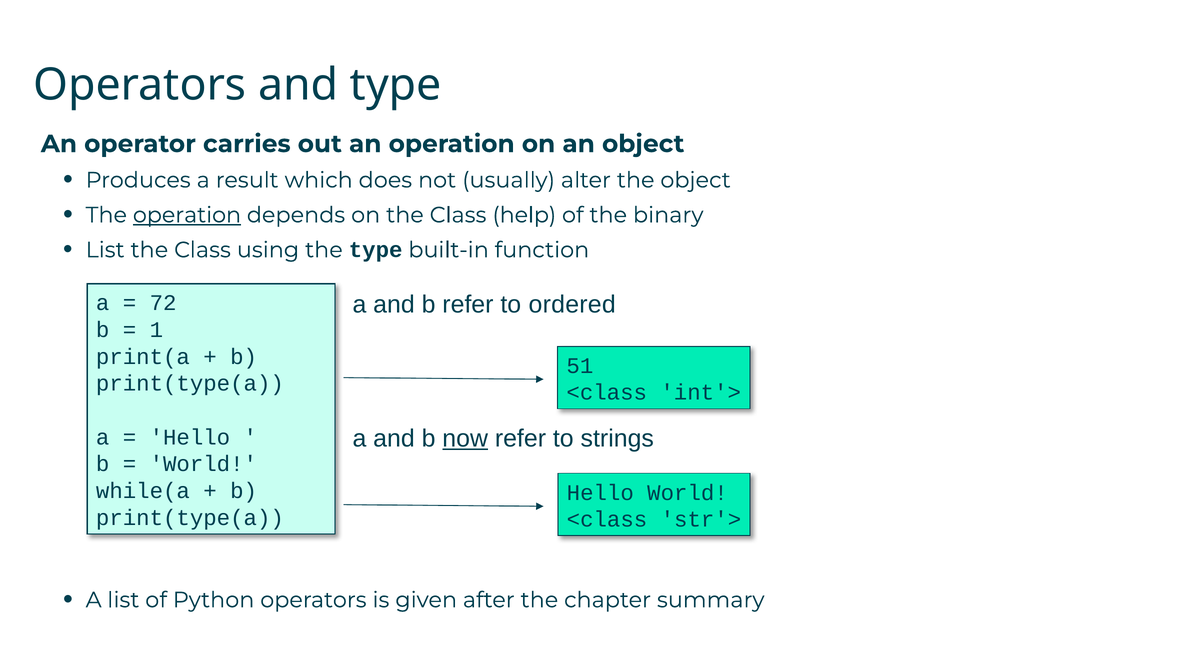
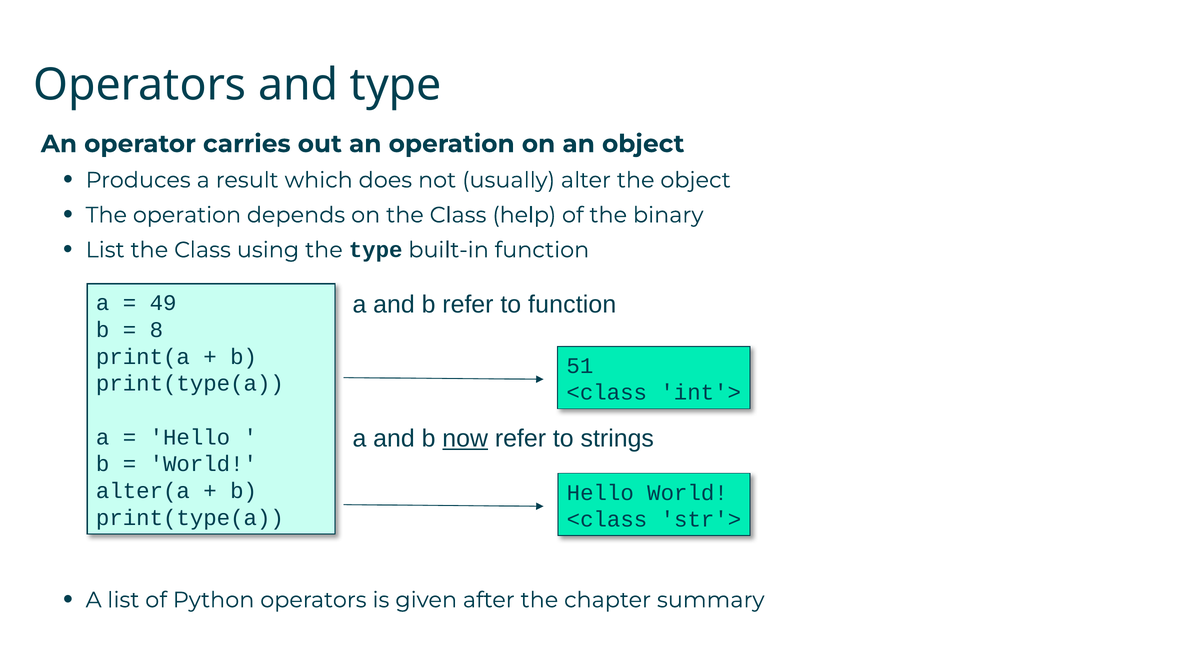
operation underline: present -> none (187, 215)
to ordered: ordered -> function (572, 305)
72: 72 -> 49 (163, 303)
1: 1 -> 8 (156, 330)
while(a: while(a -> alter(a (143, 491)
